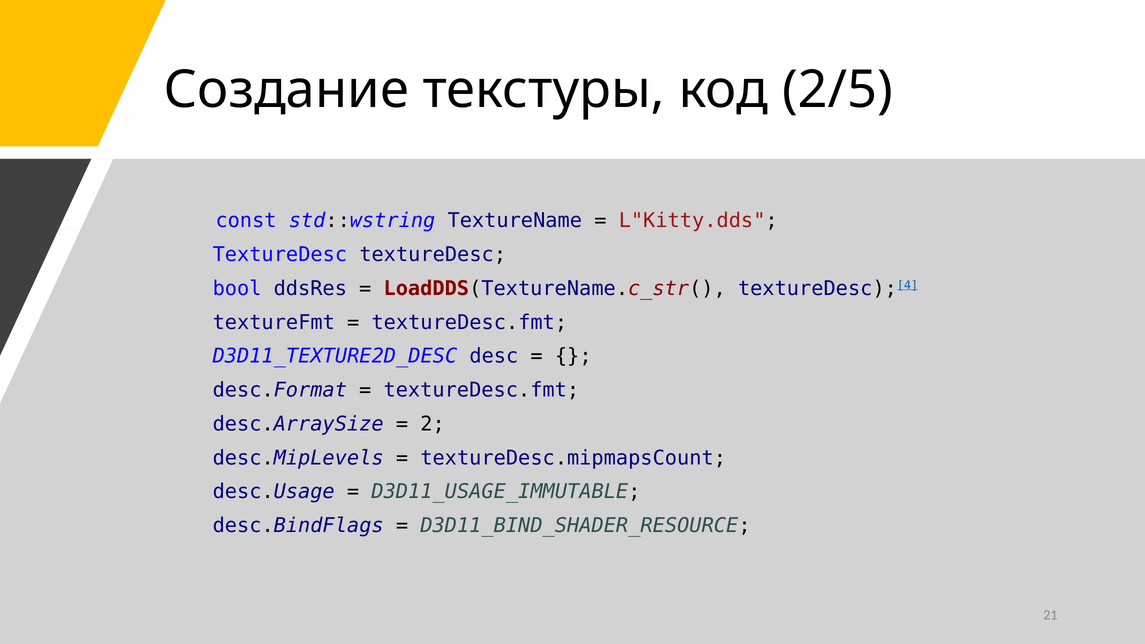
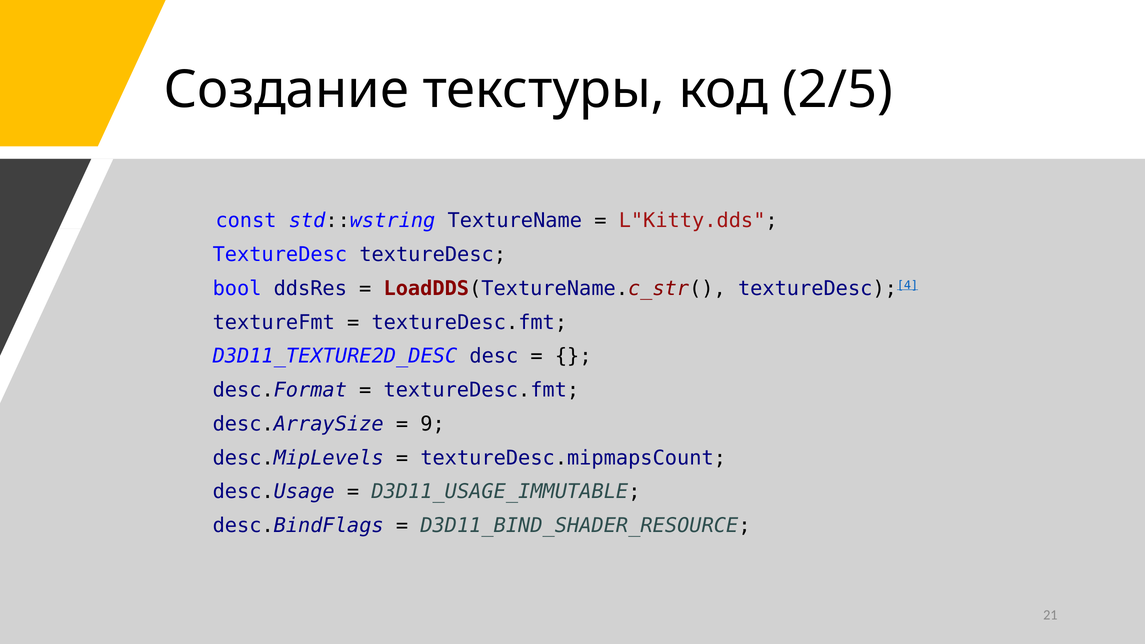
2: 2 -> 9 (433, 424)
